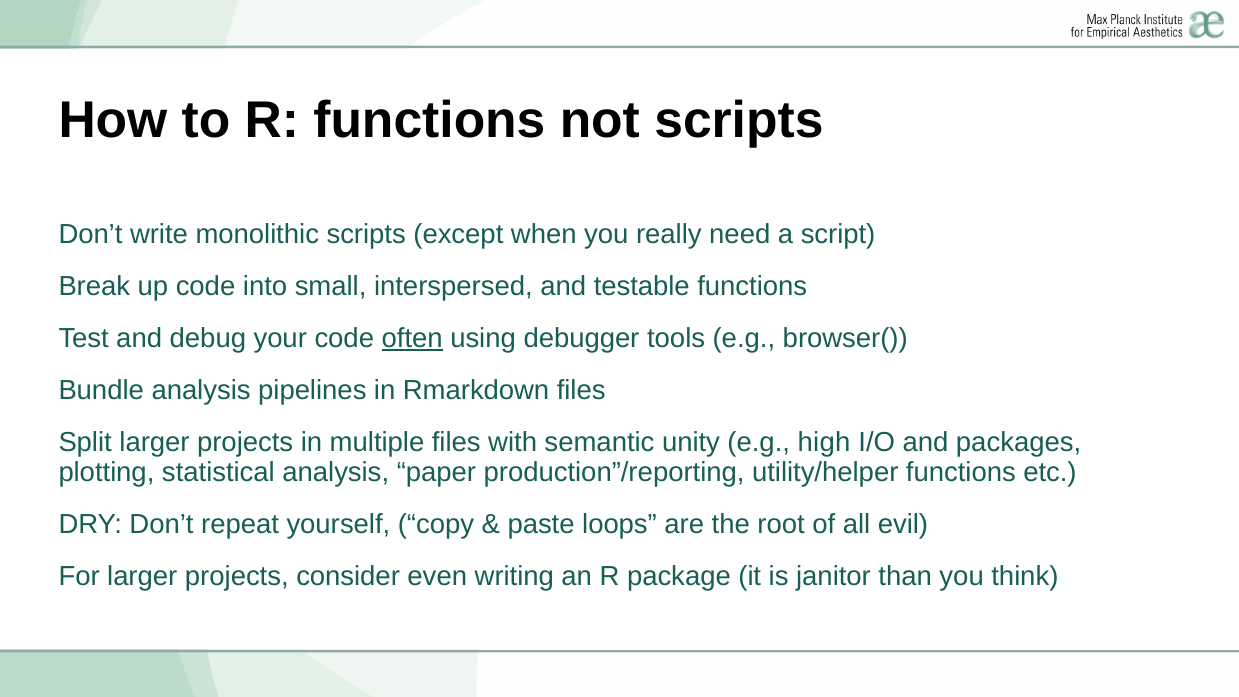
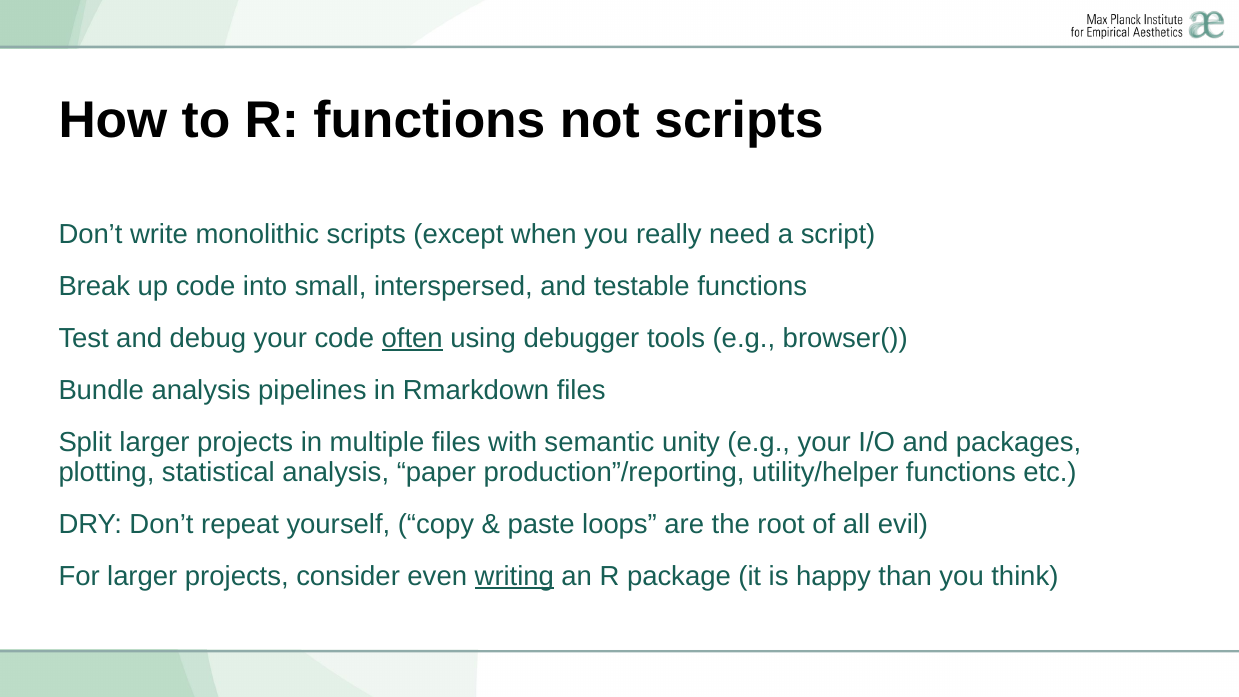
e.g high: high -> your (824, 442)
writing underline: none -> present (514, 576)
janitor: janitor -> happy (834, 576)
